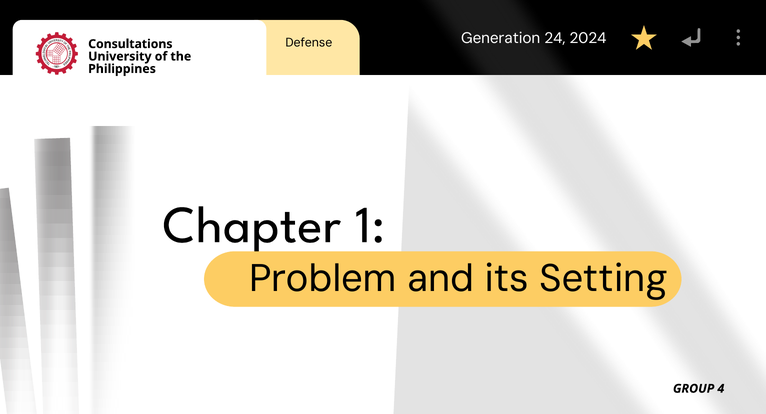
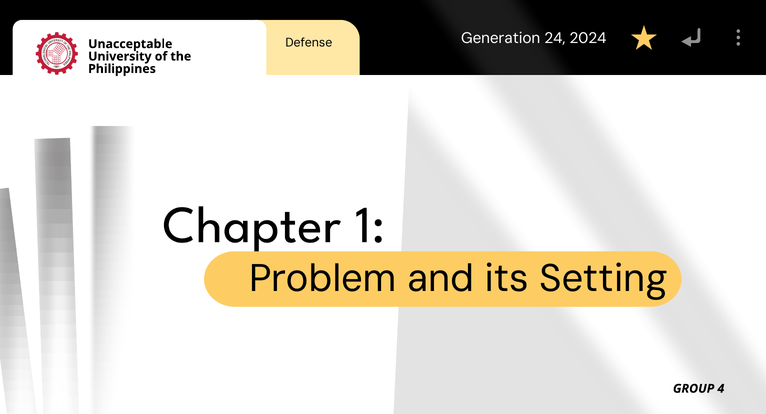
Consultations: Consultations -> Unacceptable (130, 44)
